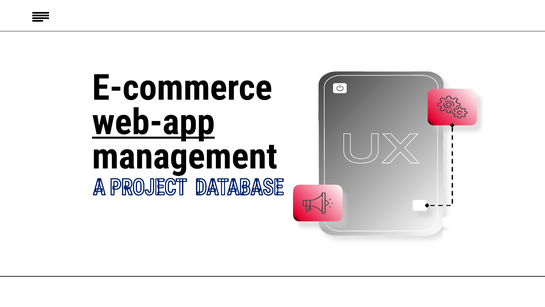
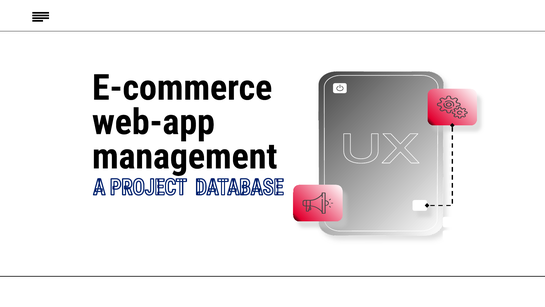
web-app underline: present -> none (153, 122)
